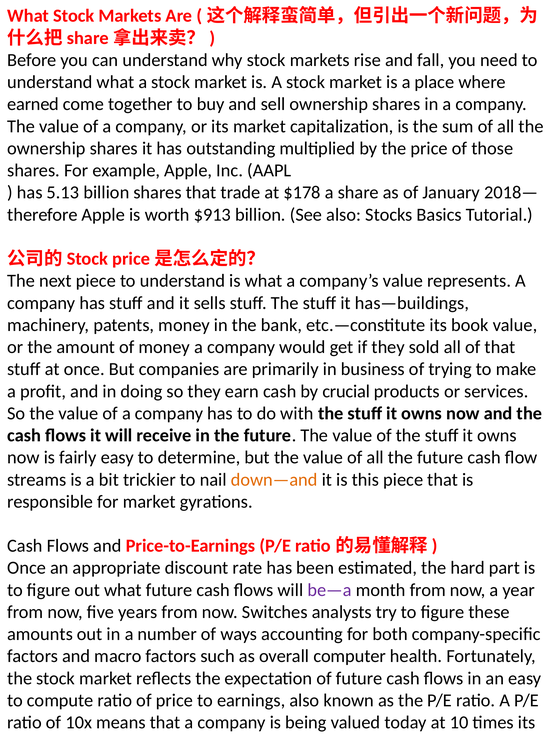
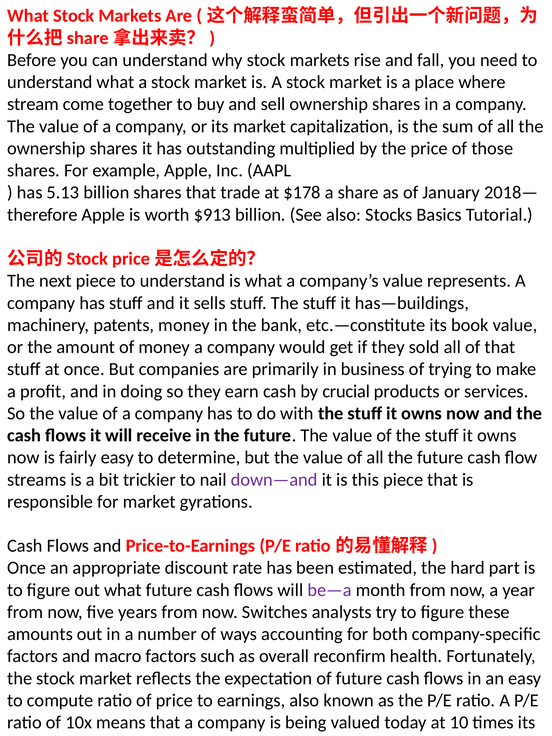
earned: earned -> stream (33, 104)
down—and colour: orange -> purple (274, 480)
computer: computer -> reconfirm (350, 656)
